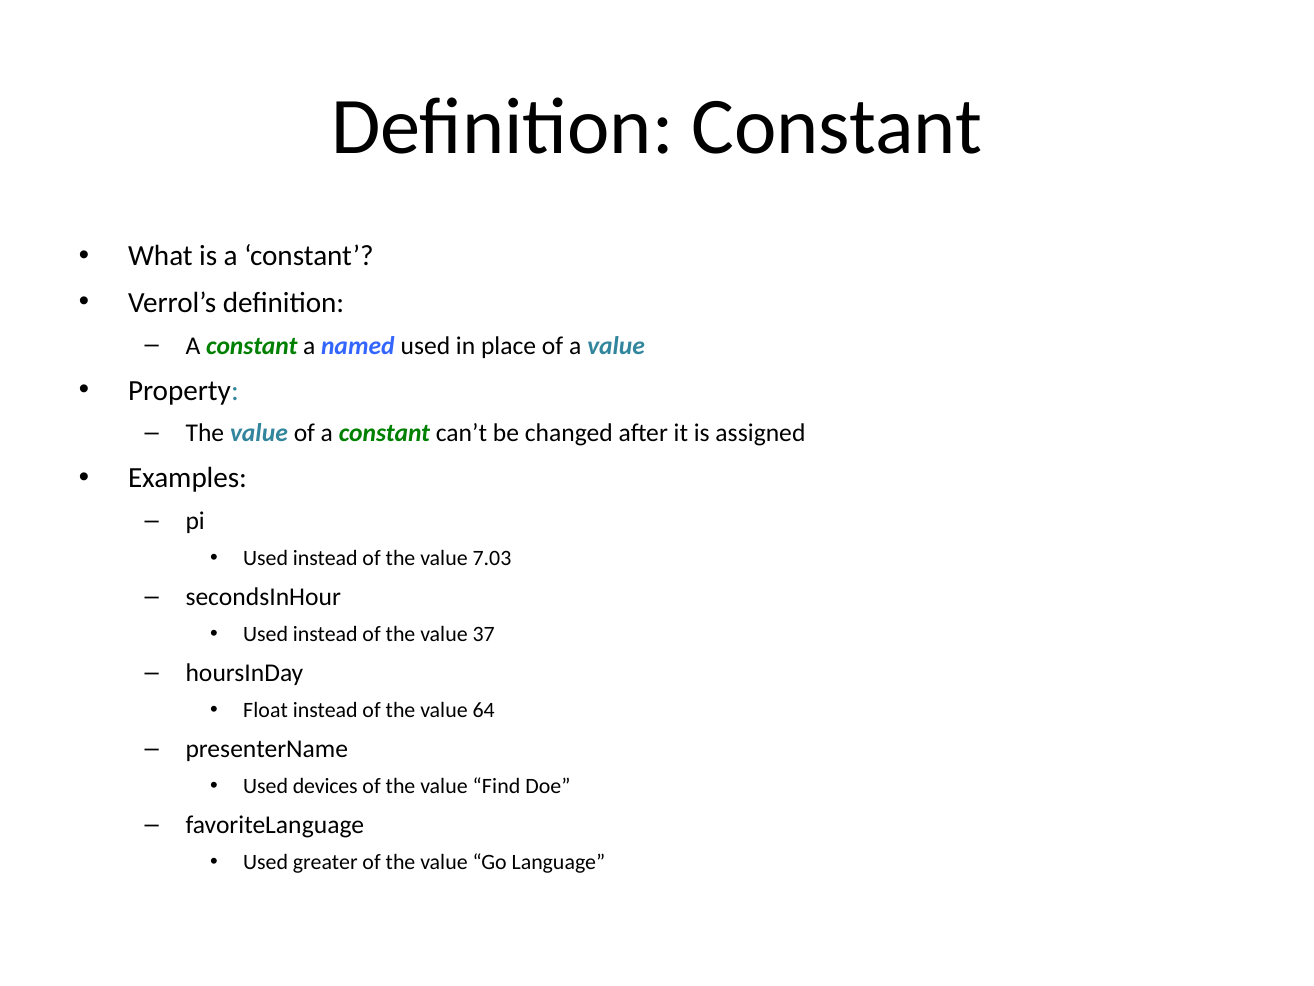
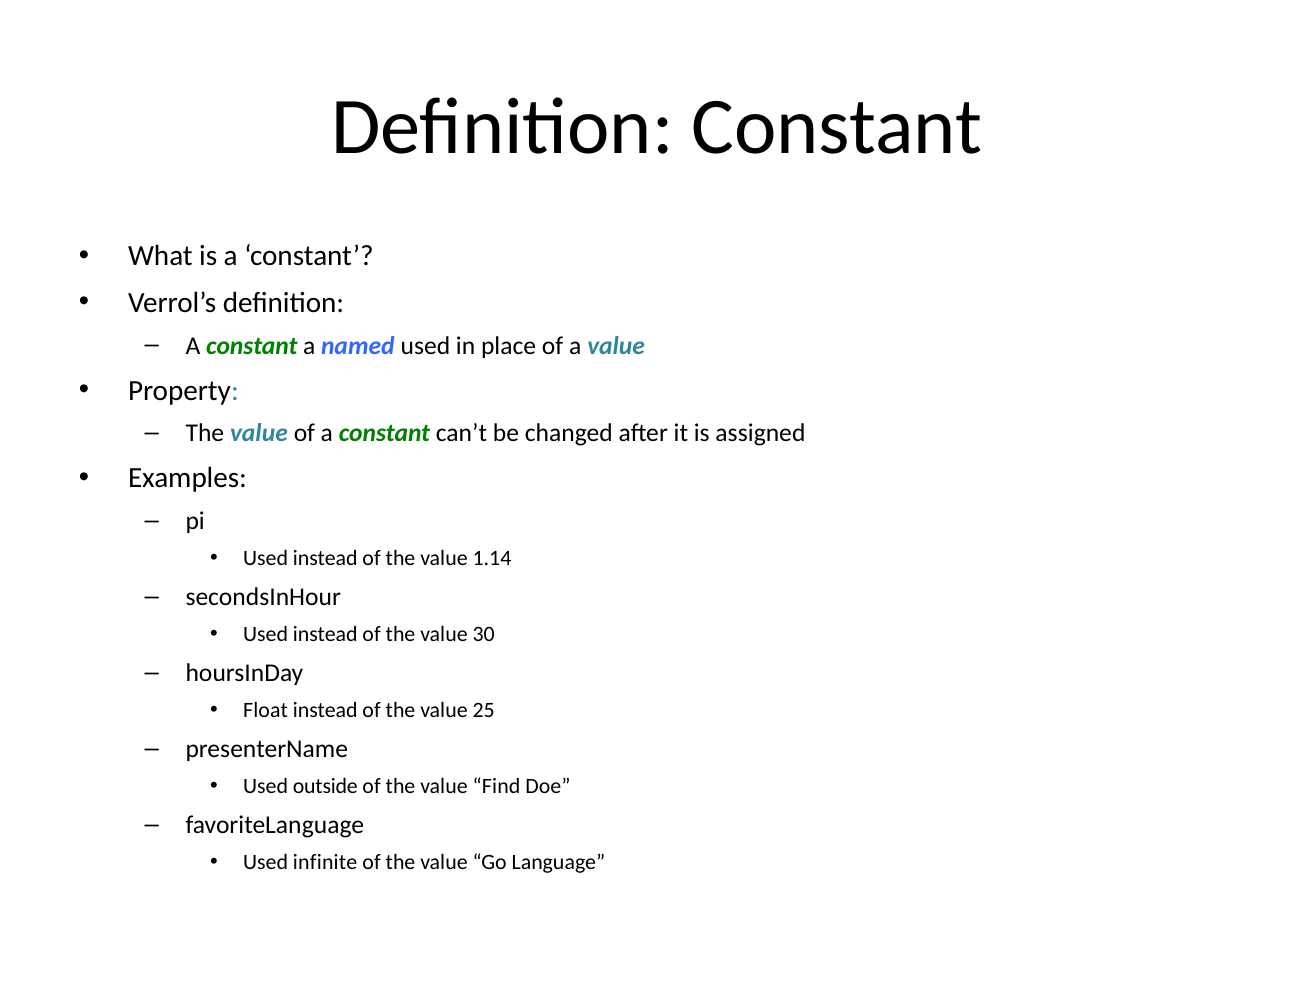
7.03: 7.03 -> 1.14 (492, 558)
37: 37 -> 30 (484, 634)
64: 64 -> 25 (484, 710)
devices: devices -> outside (325, 786)
greater: greater -> infinite (325, 862)
